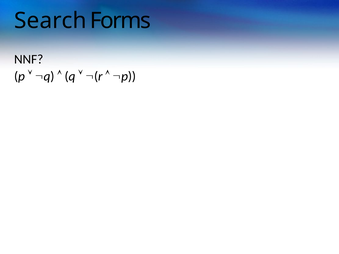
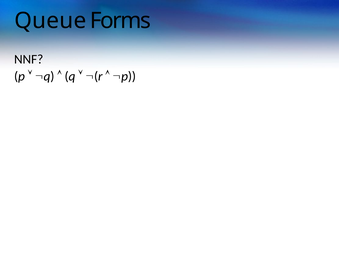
Search: Search -> Queue (50, 21)
